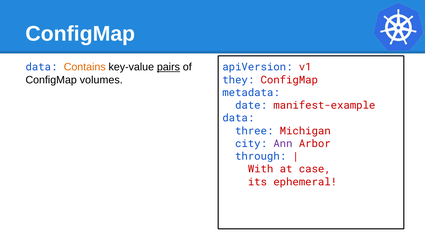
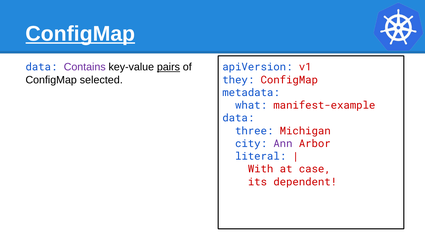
ConfigMap underline: none -> present (80, 34)
Contains colour: orange -> purple (85, 67)
volumes: volumes -> selected (101, 80)
date: date -> what (251, 105)
through: through -> literal (261, 156)
ephemeral: ephemeral -> dependent (305, 182)
